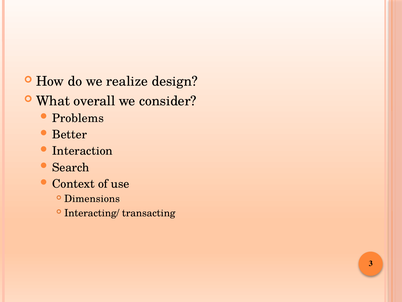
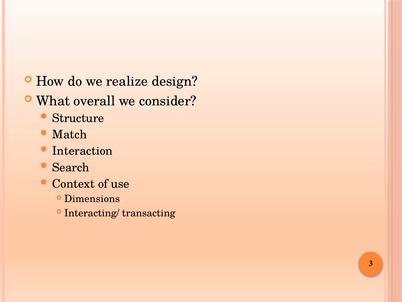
Problems: Problems -> Structure (78, 118)
Better: Better -> Match (70, 134)
